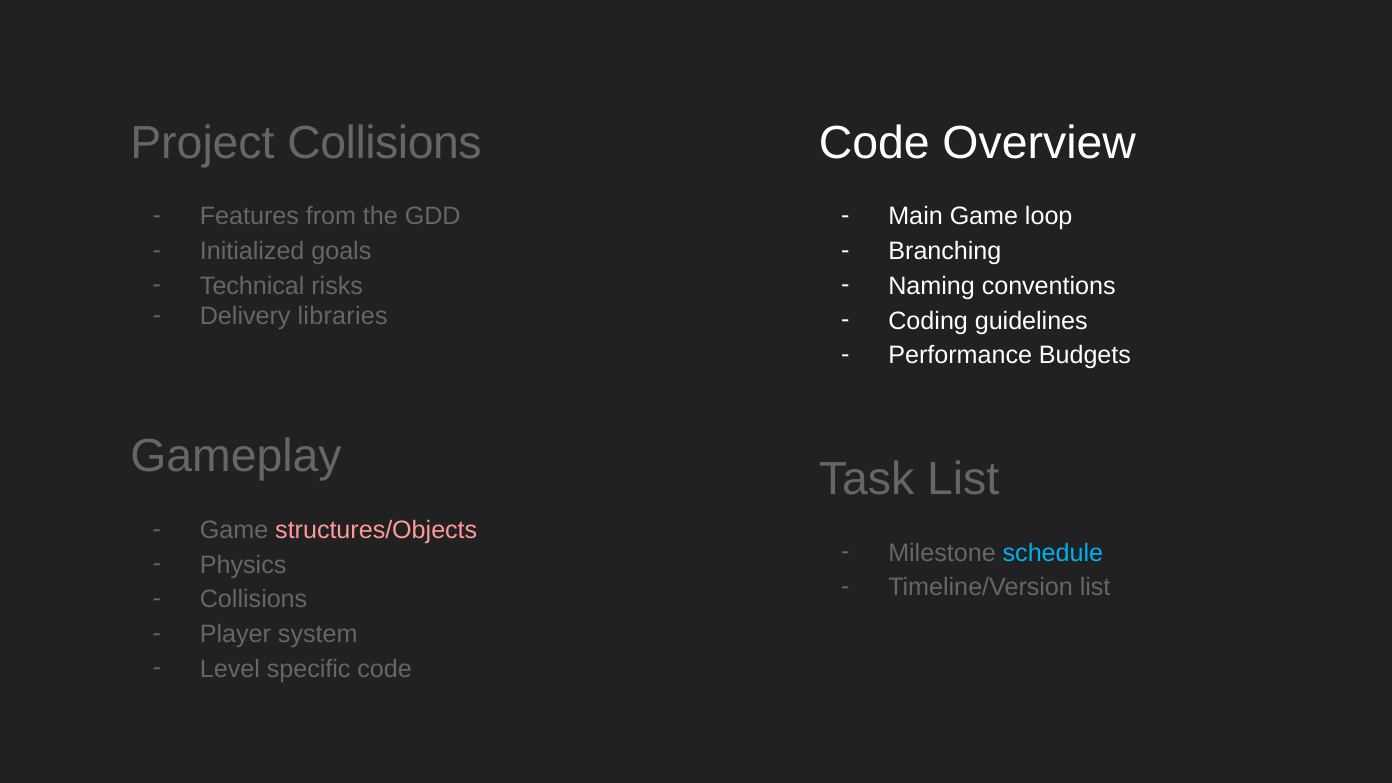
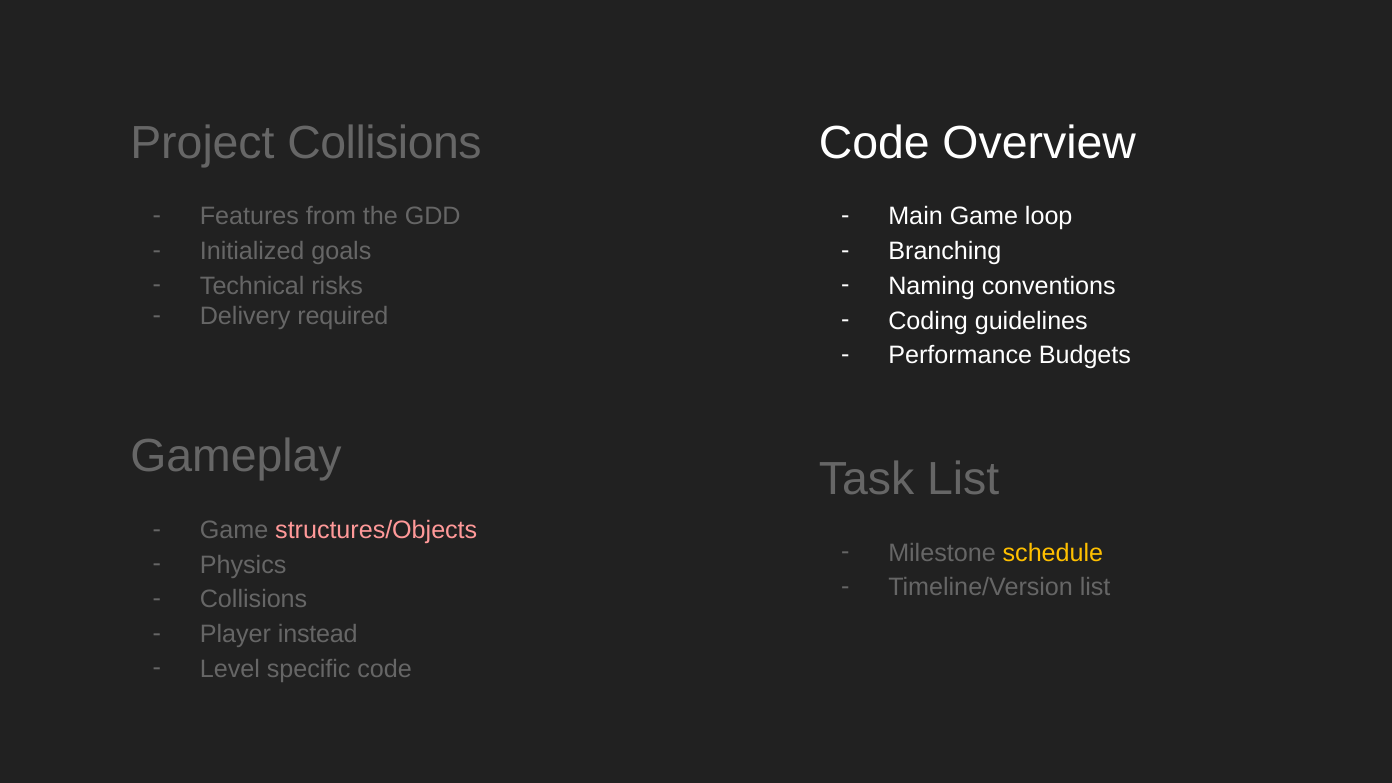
libraries: libraries -> required (343, 316)
schedule colour: light blue -> yellow (1053, 553)
system: system -> instead (318, 634)
